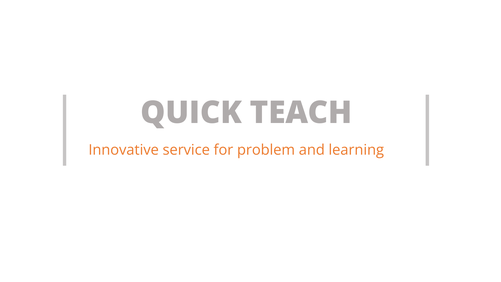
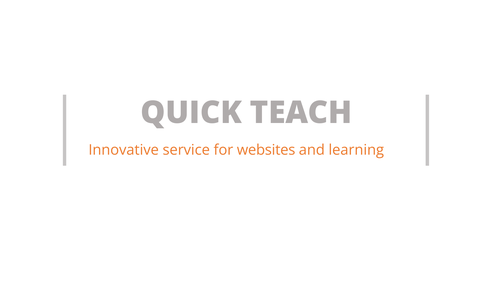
problem: problem -> websites (266, 150)
